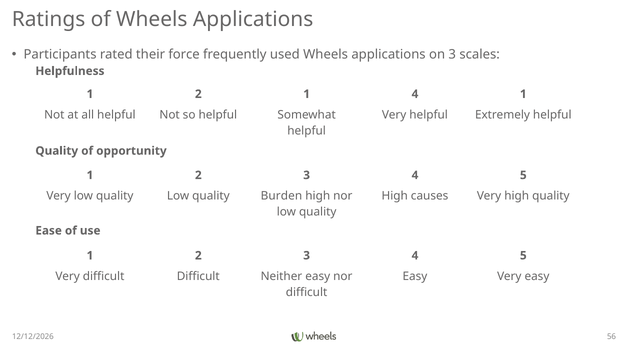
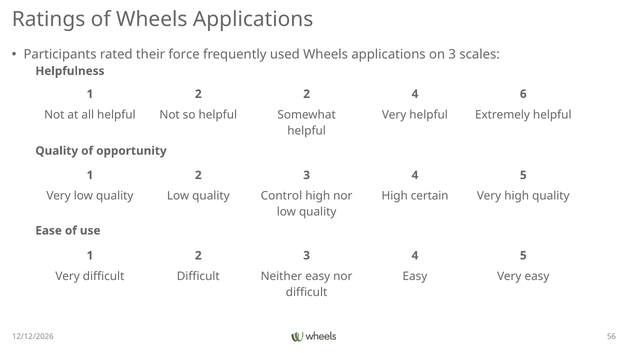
2 1: 1 -> 2 (307, 94)
4 1: 1 -> 6 (523, 94)
Burden: Burden -> Control (281, 196)
causes: causes -> certain (430, 196)
